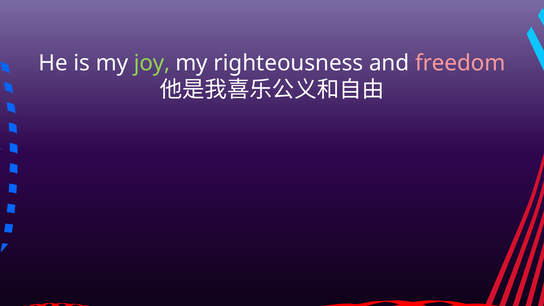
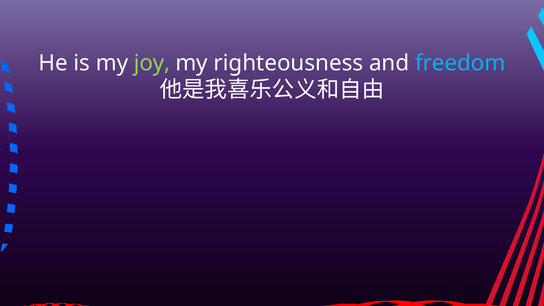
freedom colour: pink -> light blue (460, 63)
